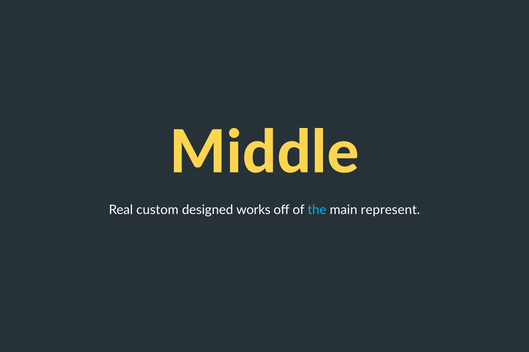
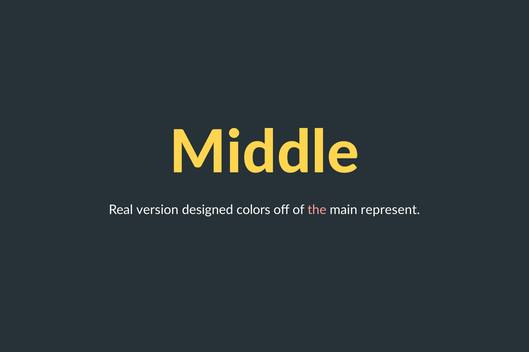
custom: custom -> version (157, 210)
works: works -> colors (253, 210)
the colour: light blue -> pink (317, 210)
